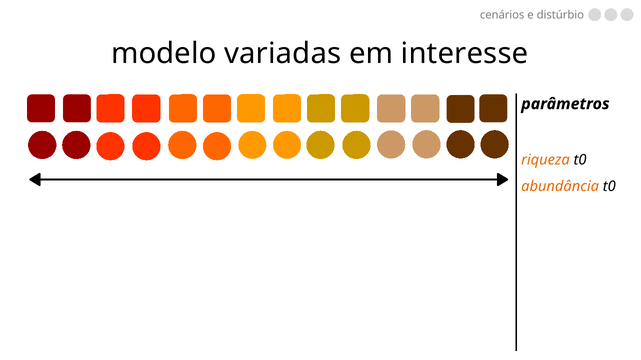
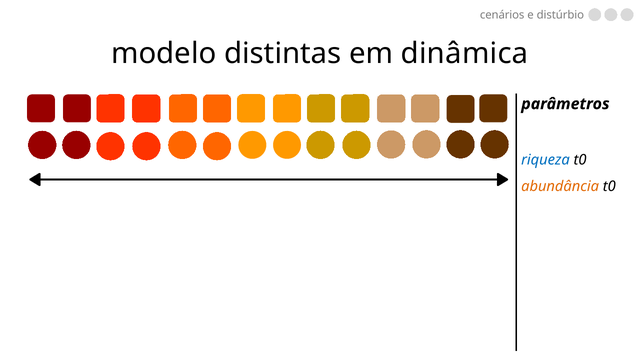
variadas: variadas -> distintas (283, 54)
interesse: interesse -> dinâmica (465, 54)
riqueza colour: orange -> blue (545, 160)
